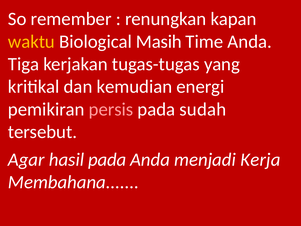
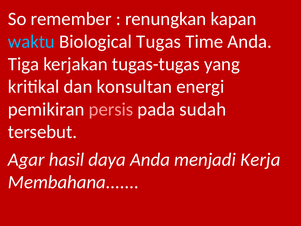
waktu colour: yellow -> light blue (31, 41)
Masih: Masih -> Tugas (159, 41)
kemudian: kemudian -> konsultan (134, 87)
hasil pada: pada -> daya (107, 159)
